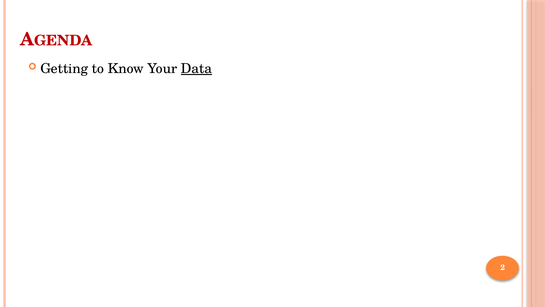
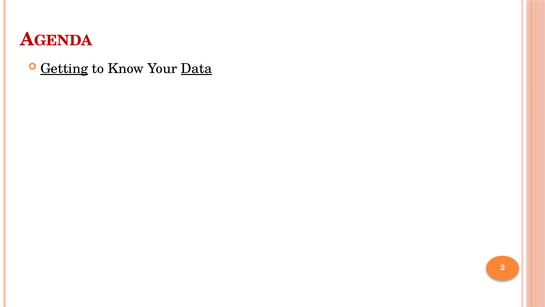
Getting underline: none -> present (64, 68)
